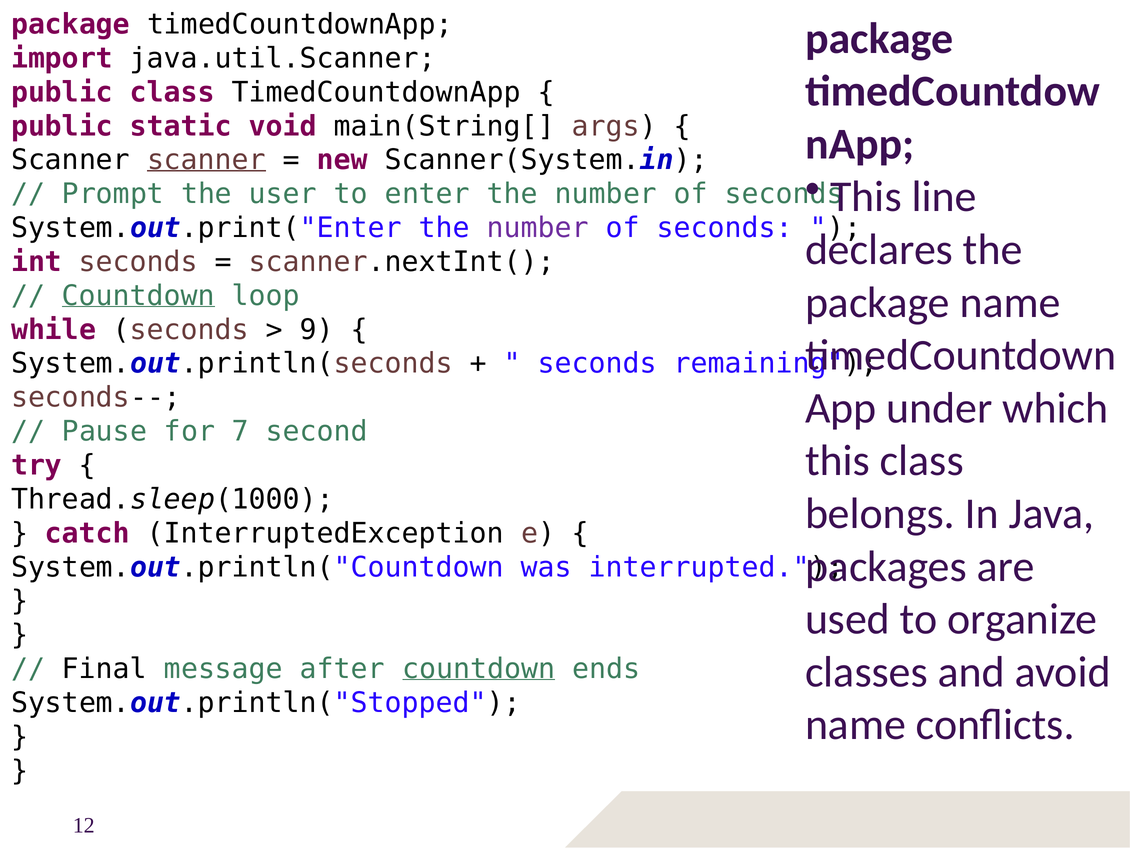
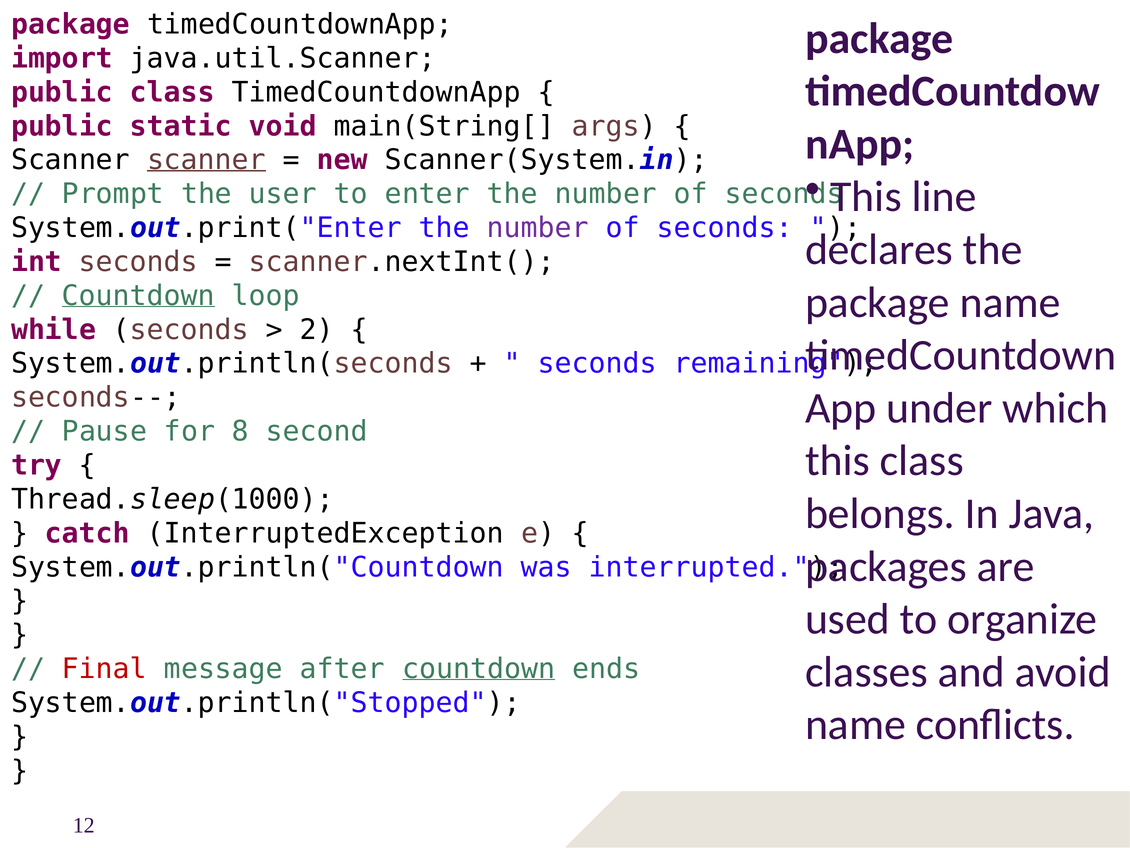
9: 9 -> 2 (317, 330)
7: 7 -> 8 (240, 431)
Final colour: black -> red (104, 669)
